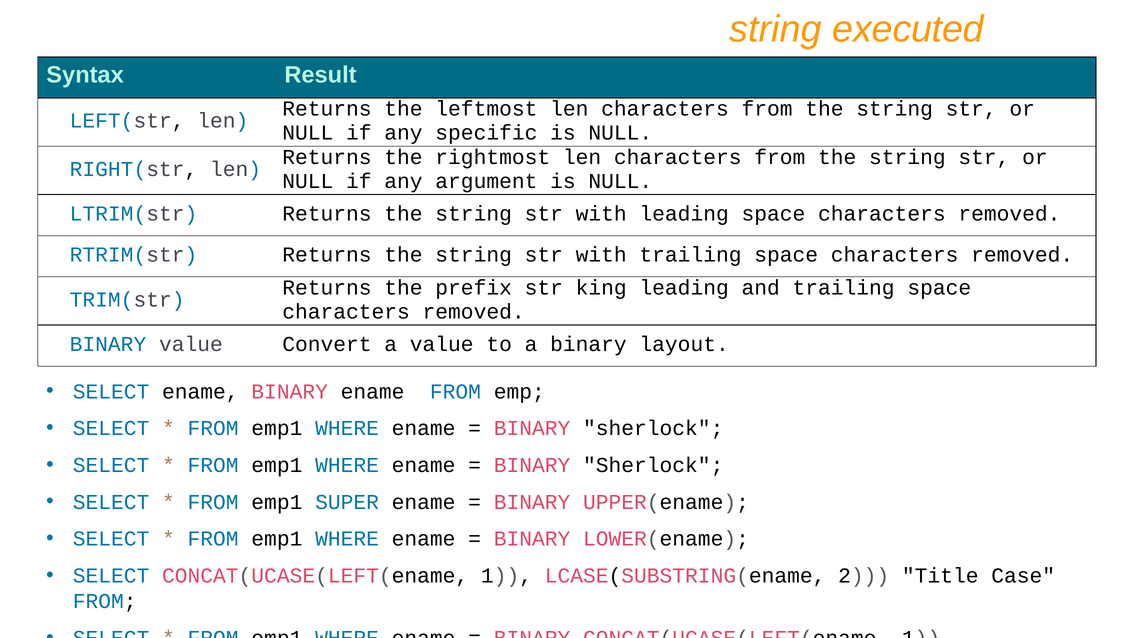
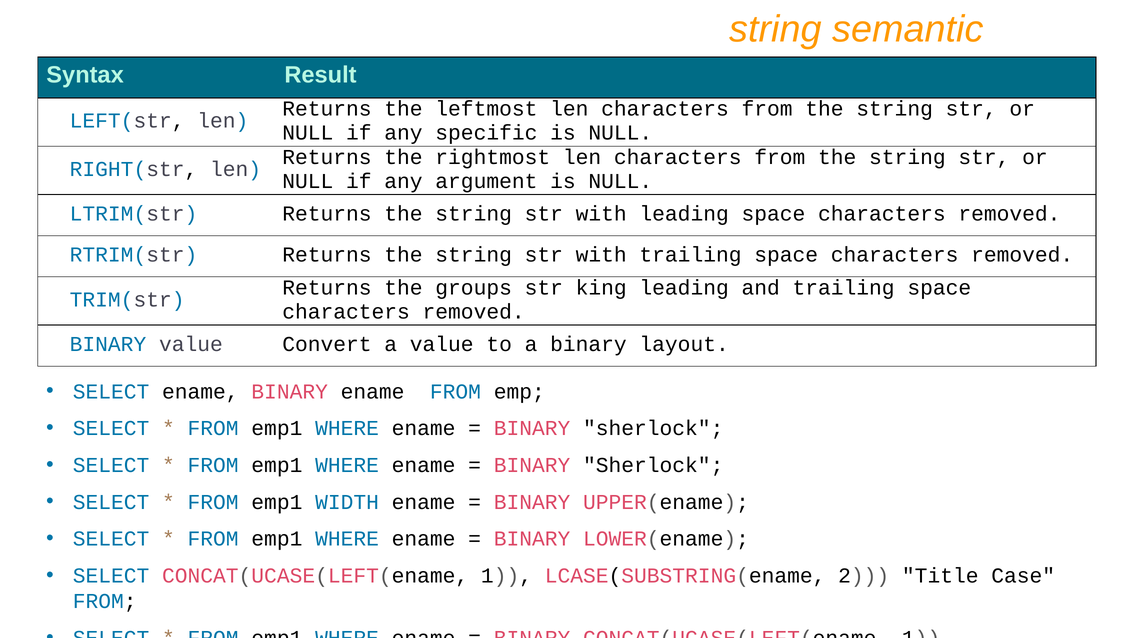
executed: executed -> semantic (908, 30)
prefix: prefix -> groups (474, 287)
SUPER: SUPER -> WIDTH (347, 502)
